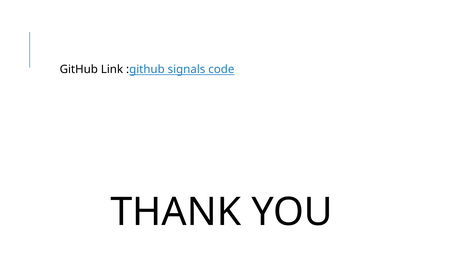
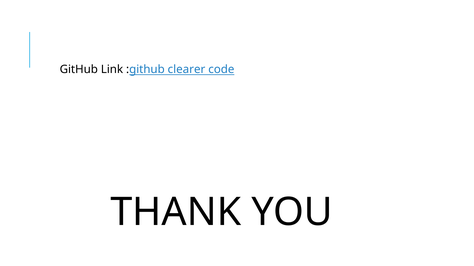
signals: signals -> clearer (186, 70)
